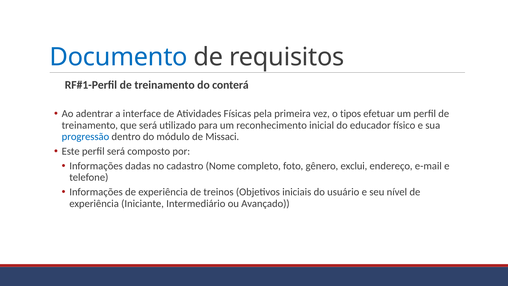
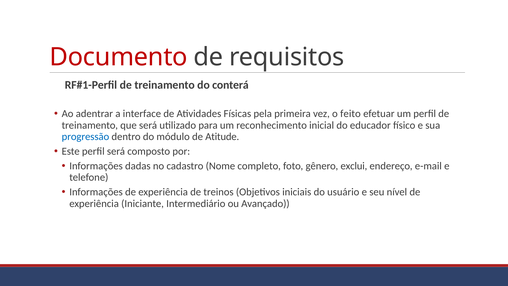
Documento colour: blue -> red (119, 57)
tipos: tipos -> feito (350, 114)
Missaci: Missaci -> Atitude (222, 137)
